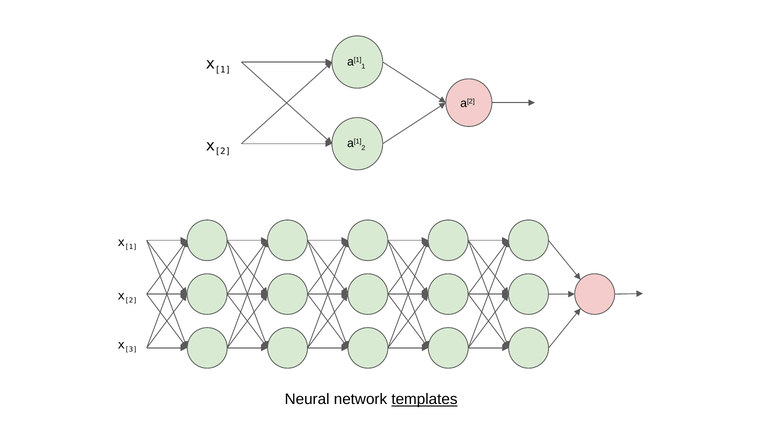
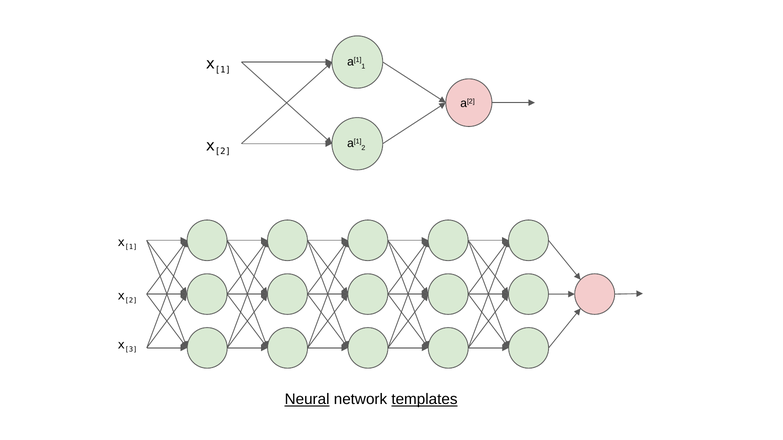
Neural underline: none -> present (307, 400)
